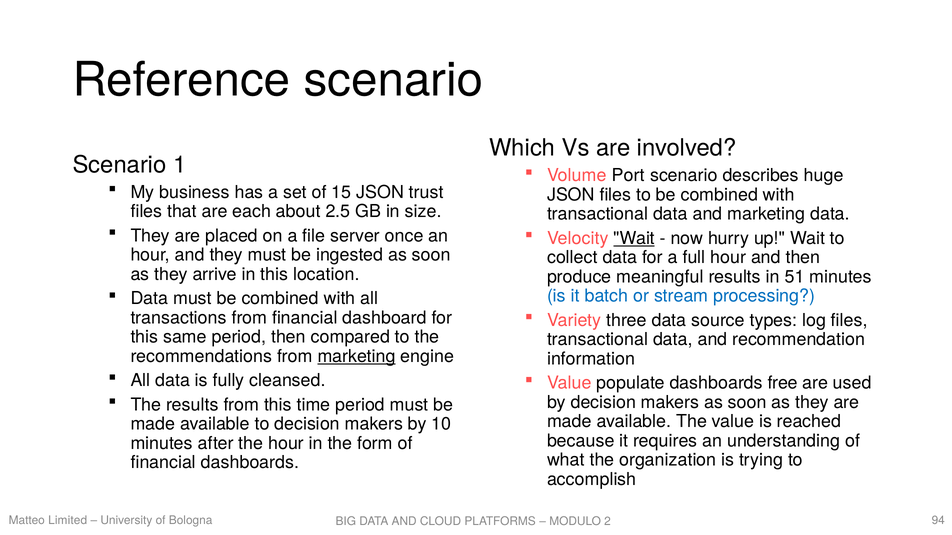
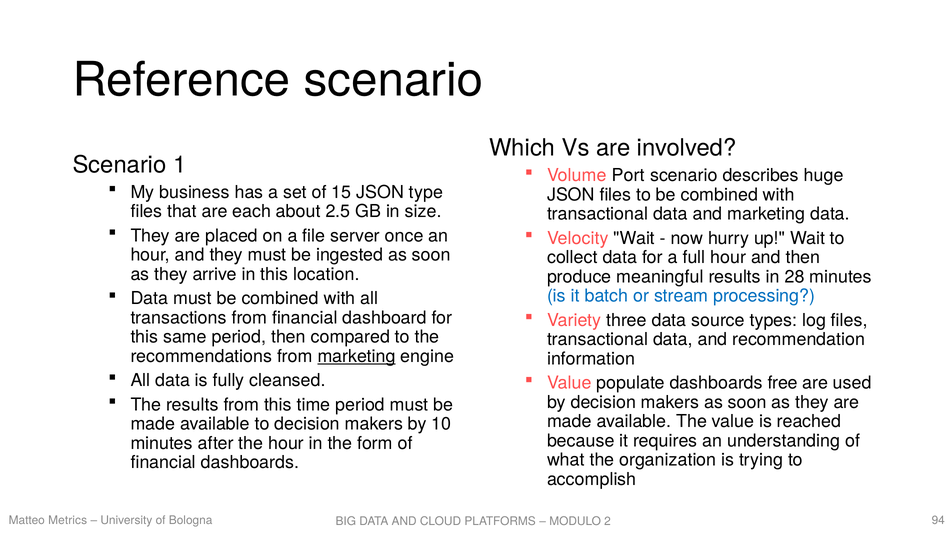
trust: trust -> type (426, 192)
Wait underline: present -> none (634, 238)
51: 51 -> 28 (795, 277)
Limited: Limited -> Metrics (68, 521)
